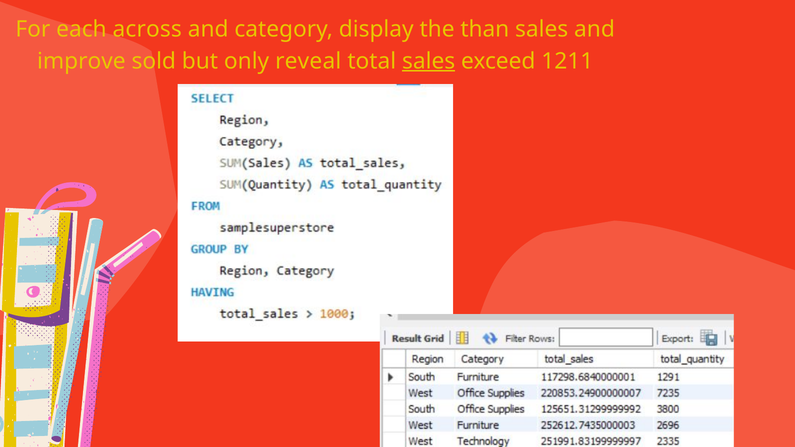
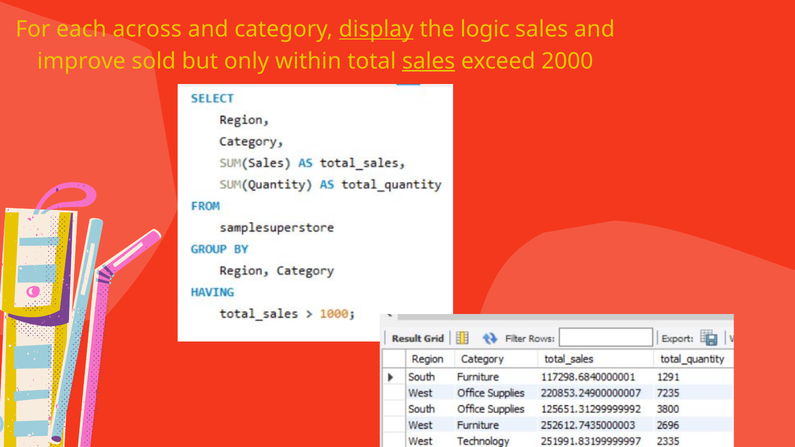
display underline: none -> present (376, 29)
than: than -> logic (485, 29)
reveal: reveal -> within (308, 61)
1211: 1211 -> 2000 (567, 61)
